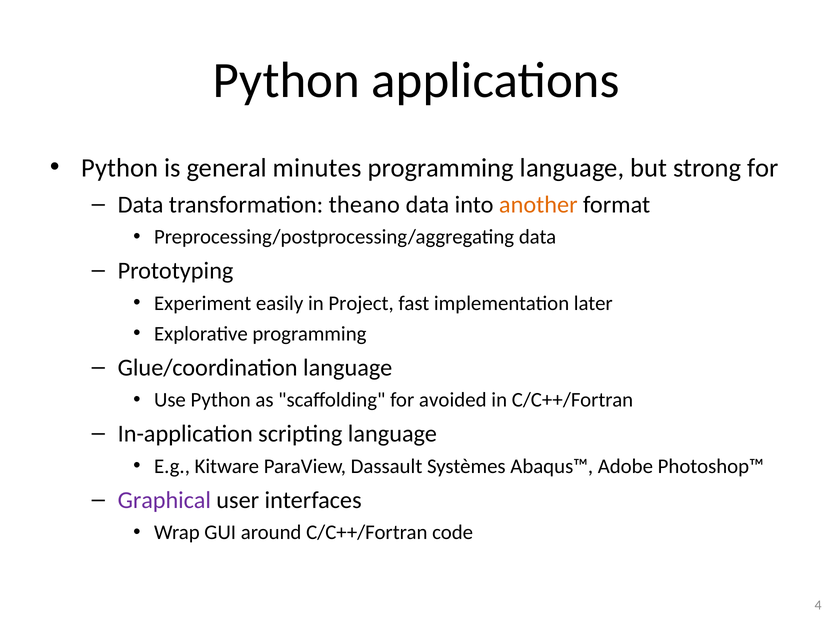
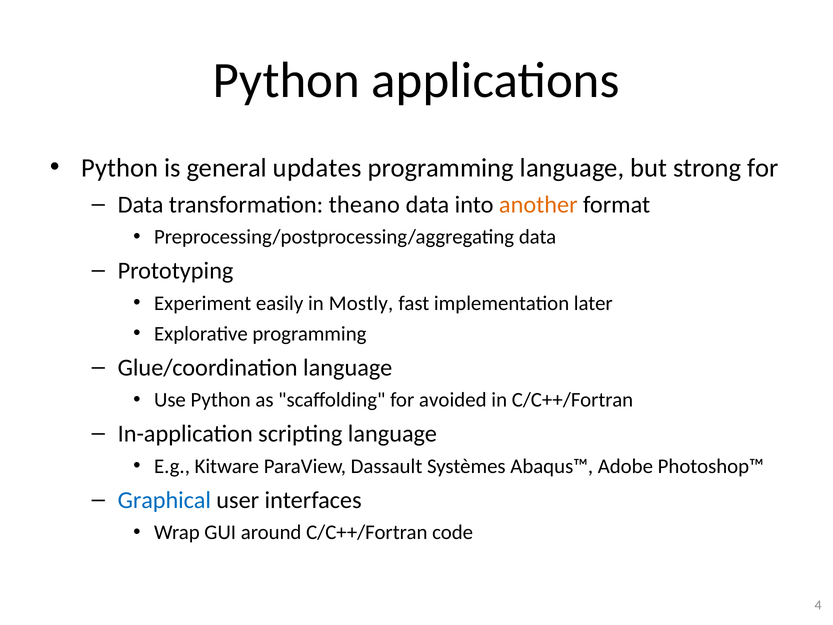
minutes: minutes -> updates (317, 168)
Project: Project -> Mostly (361, 303)
Graphical colour: purple -> blue (164, 500)
